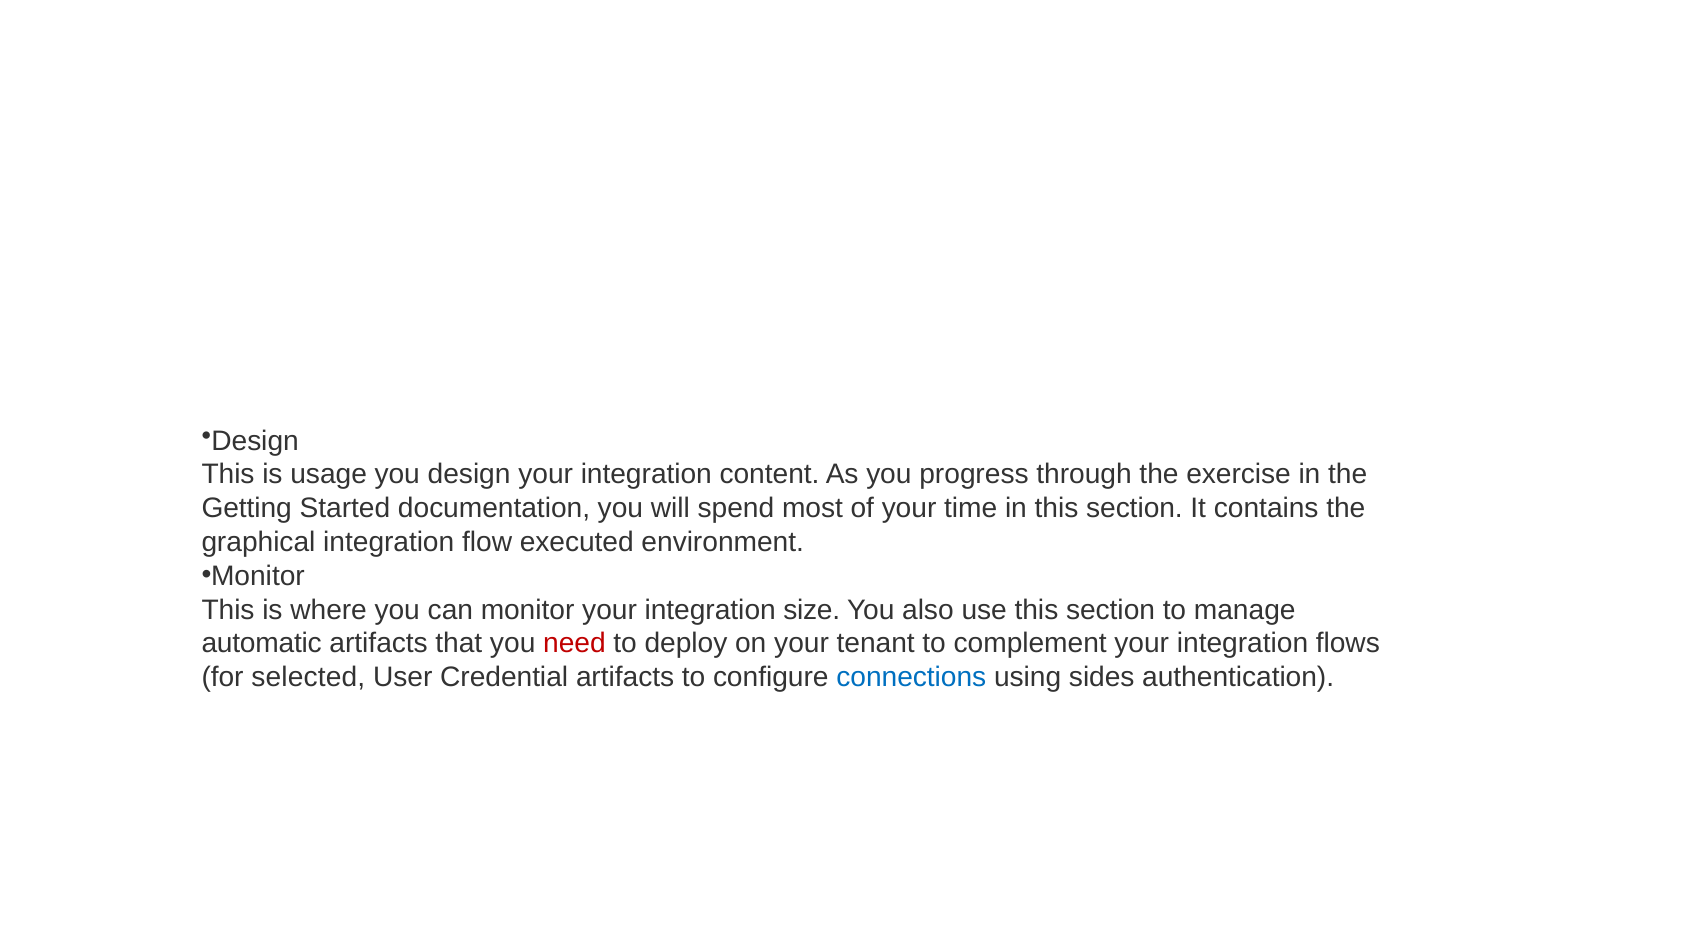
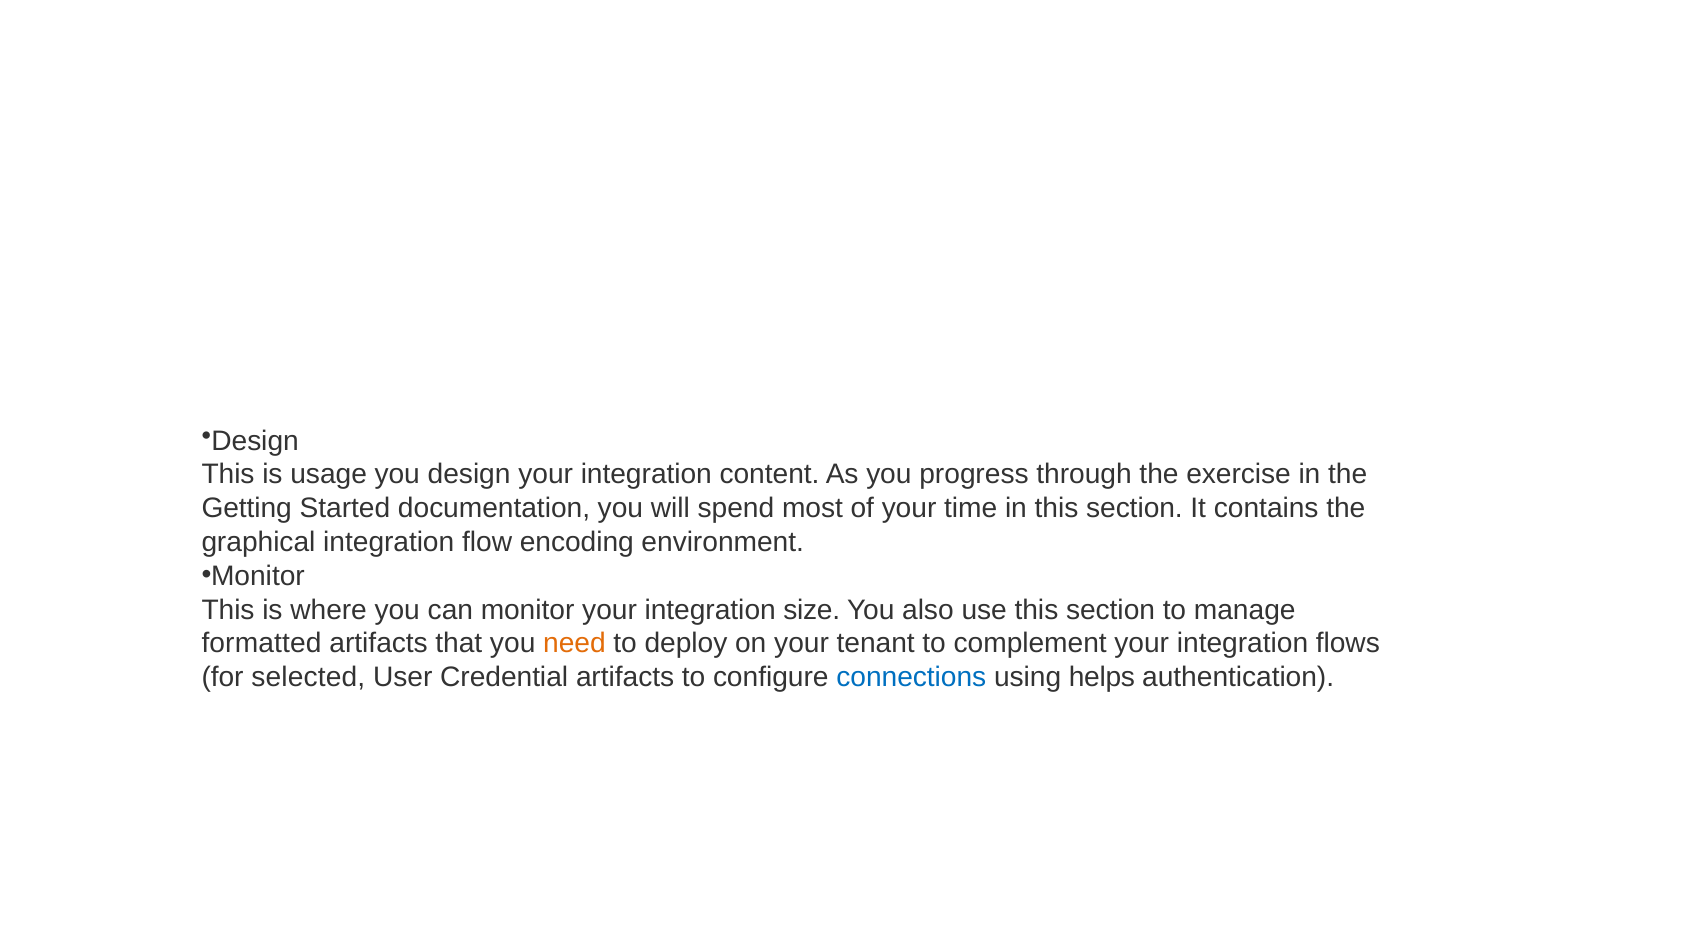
executed: executed -> encoding (577, 542)
automatic: automatic -> formatted (261, 644)
need colour: red -> orange (574, 644)
sides: sides -> helps (1102, 678)
